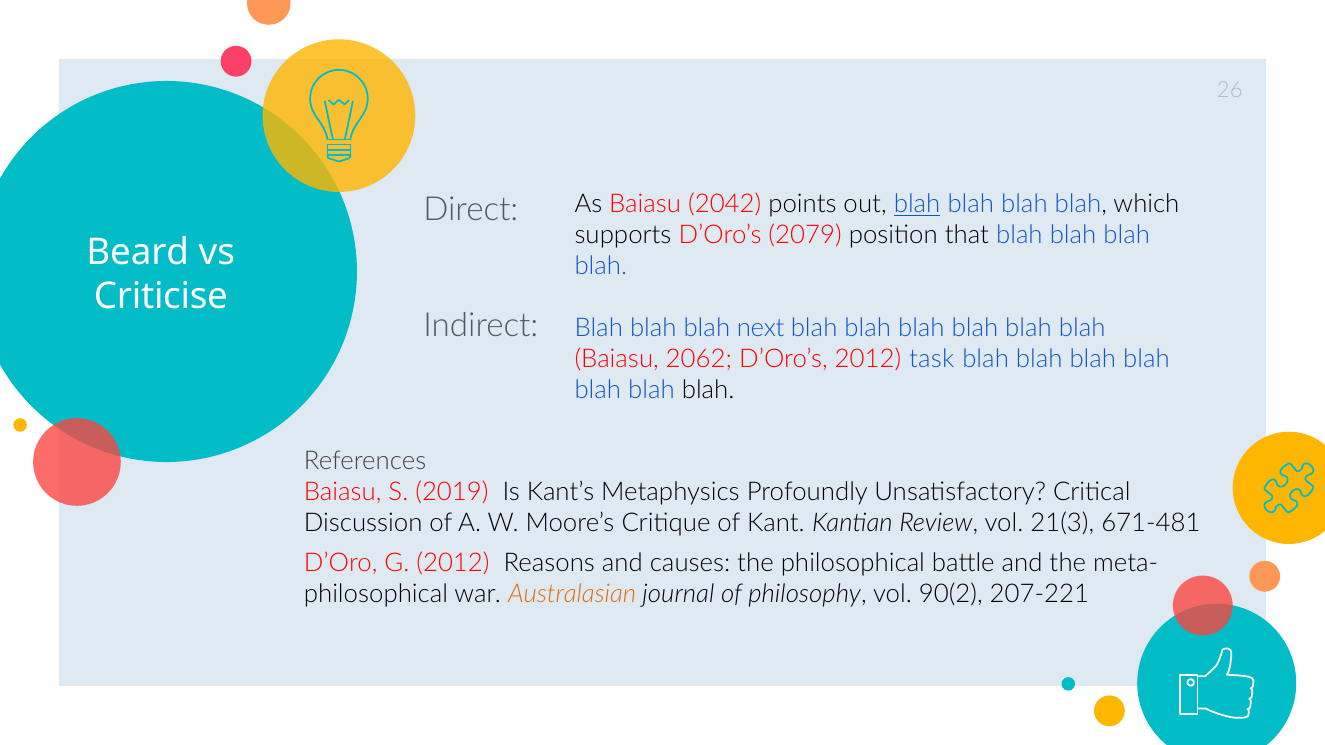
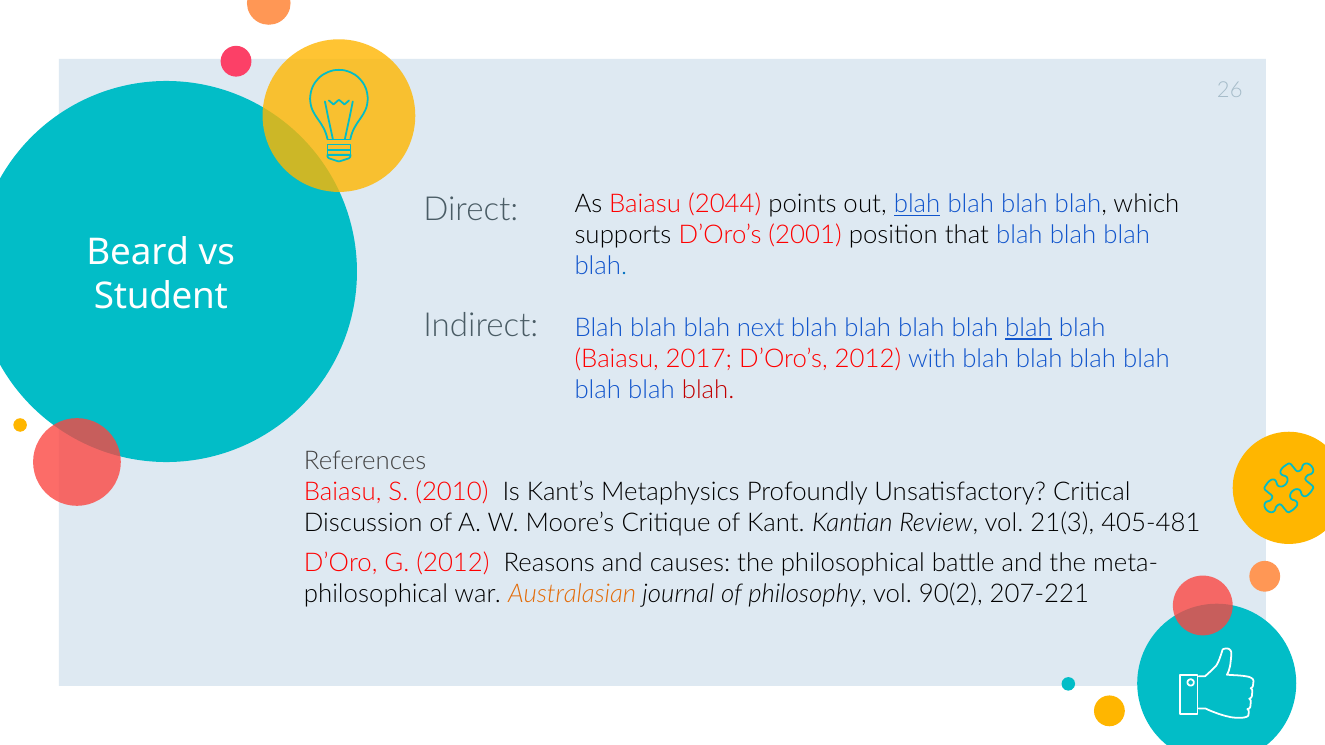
2042: 2042 -> 2044 (725, 204)
2079: 2079 -> 2001 (805, 235)
Criticise: Criticise -> Student (161, 296)
blah underline: none -> present (1029, 328)
2062: 2062 -> 2017 (699, 359)
task: task -> with (932, 359)
blah colour: black -> red (708, 390)
2019: 2019 -> 2010 (452, 492)
671-481: 671-481 -> 405-481 (1151, 523)
